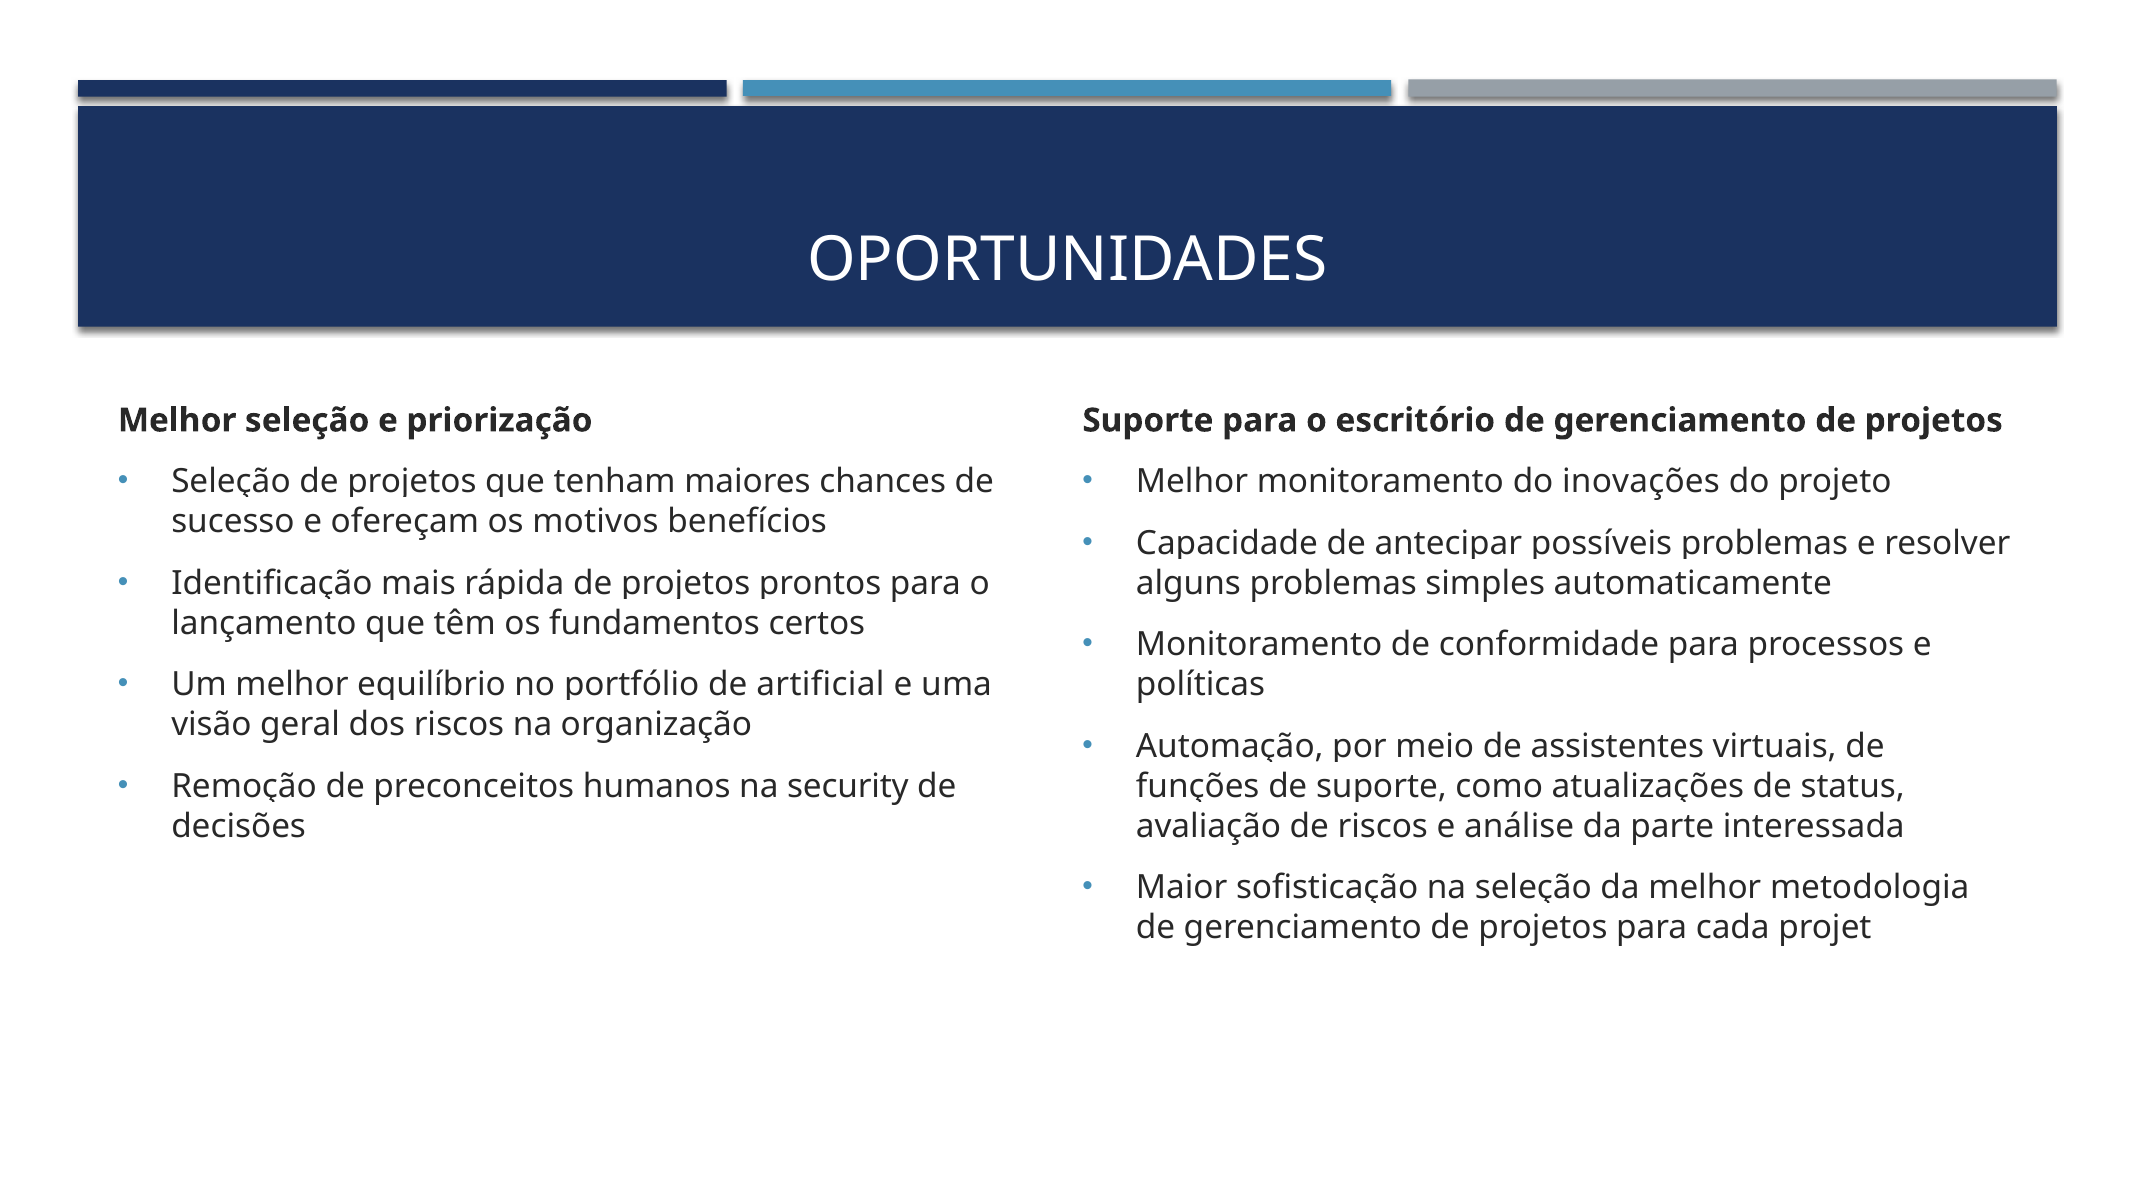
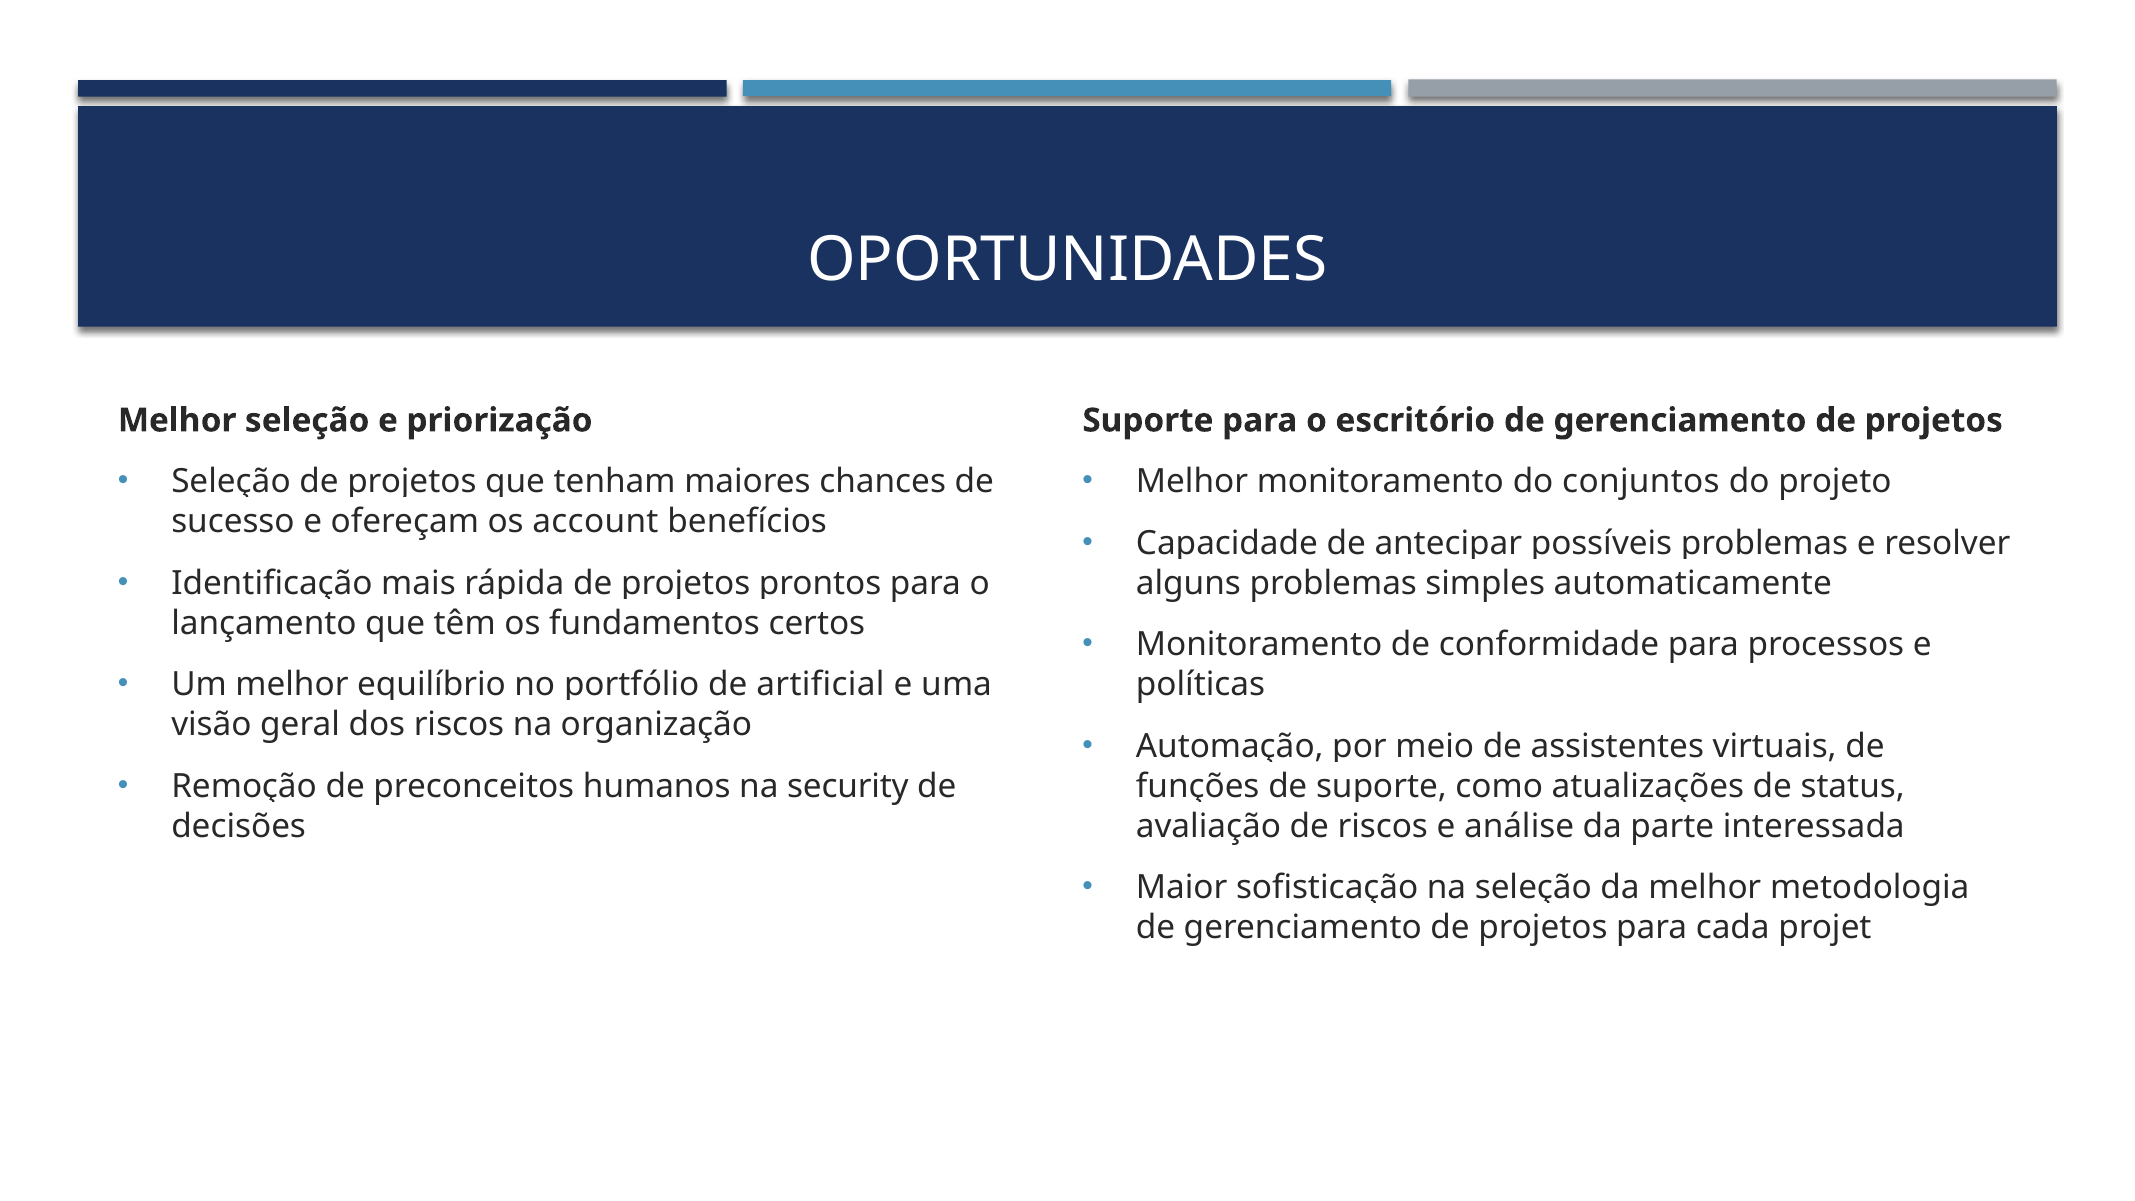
inovações: inovações -> conjuntos (1641, 482)
motivos: motivos -> account (595, 522)
